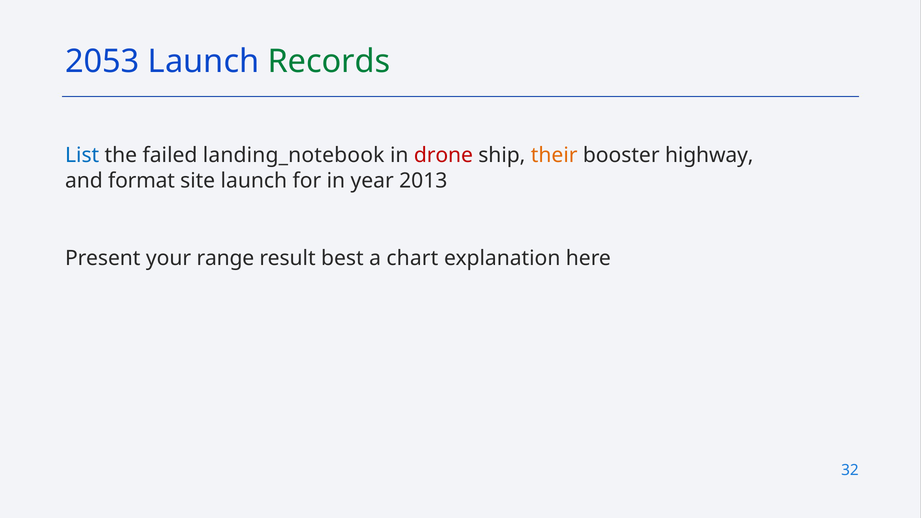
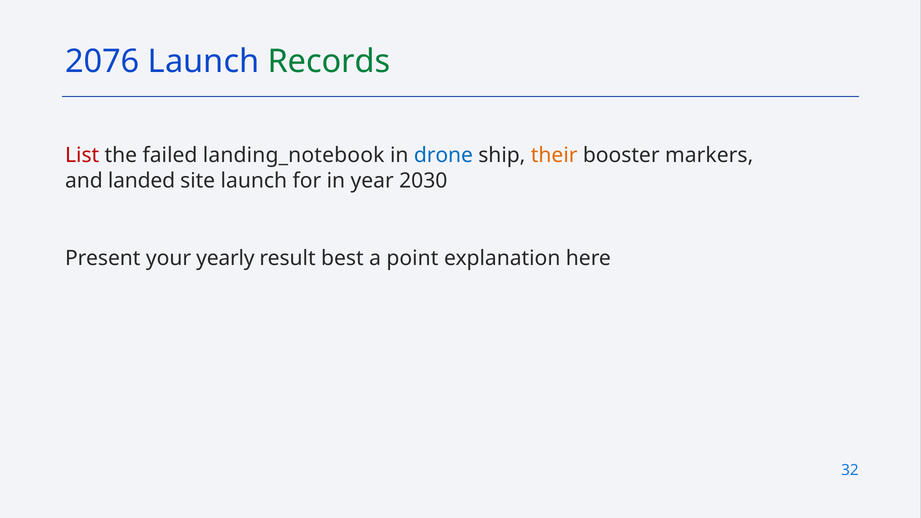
2053: 2053 -> 2076 (102, 62)
List colour: blue -> red (82, 155)
drone colour: red -> blue (443, 155)
highway: highway -> markers (709, 155)
format: format -> landed (142, 181)
2013: 2013 -> 2030 (423, 181)
range: range -> yearly (225, 258)
chart: chart -> point (412, 258)
